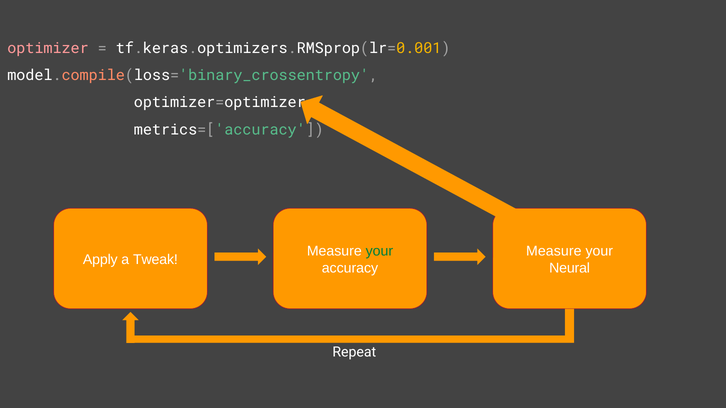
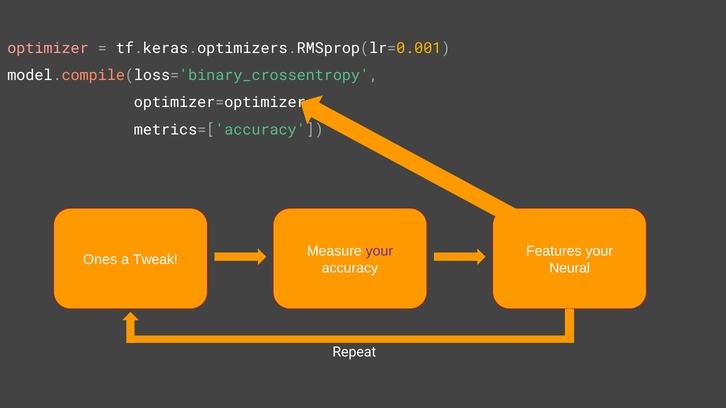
your colour: green -> purple (379, 251)
Measure: Measure -> Features (554, 251)
Apply: Apply -> Ones (100, 260)
